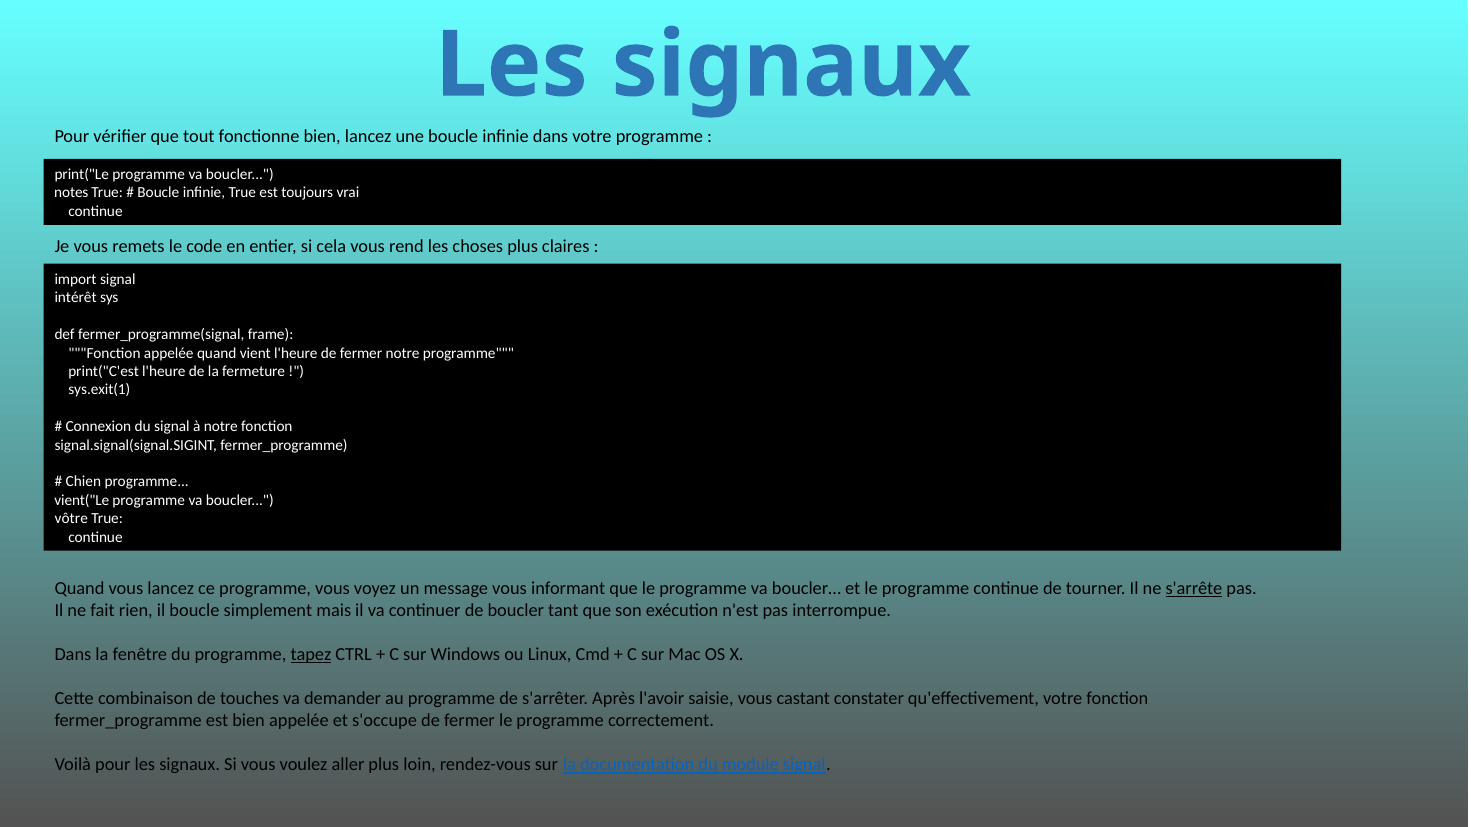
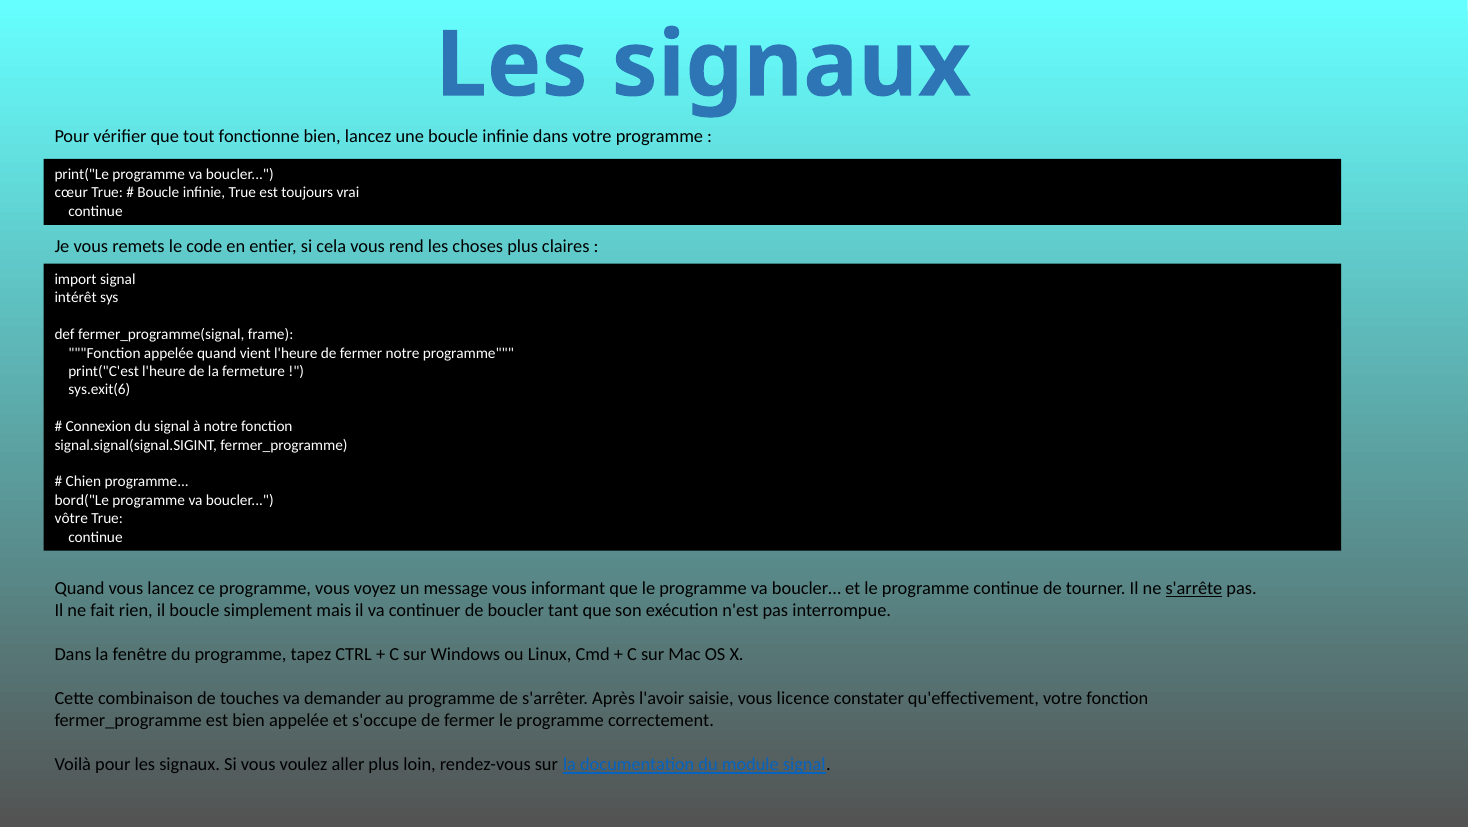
notes: notes -> cœur (71, 193)
sys.exit(1: sys.exit(1 -> sys.exit(6 (99, 390)
vient("Le: vient("Le -> bord("Le (82, 501)
tapez underline: present -> none (311, 655)
castant: castant -> licence (803, 699)
